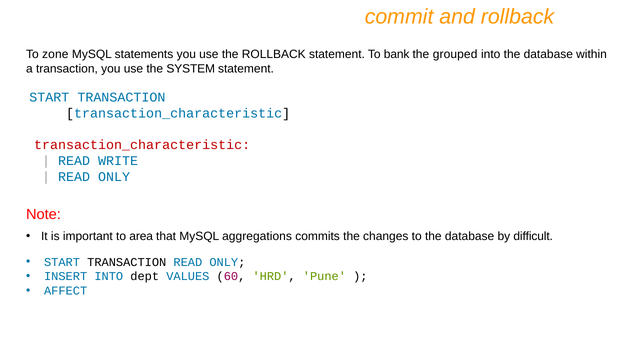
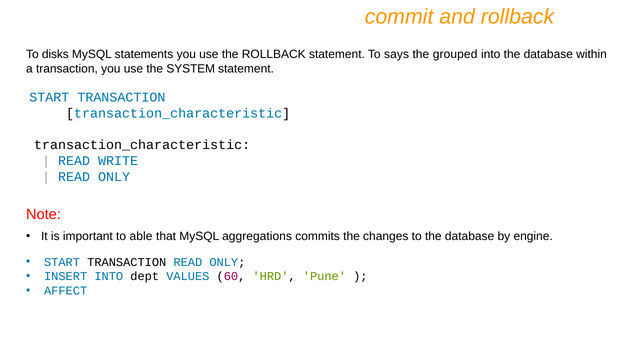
zone: zone -> disks (55, 54)
bank: bank -> says (397, 54)
transaction_characteristic colour: red -> black (142, 145)
area: area -> able (141, 237)
difficult: difficult -> engine (533, 237)
